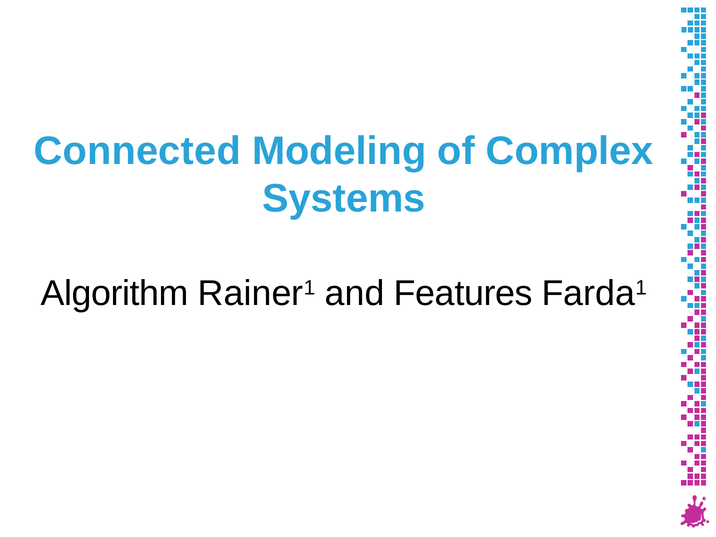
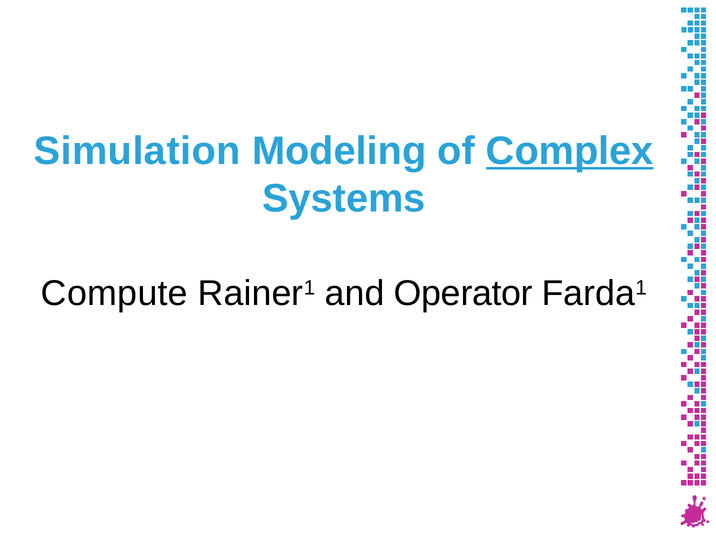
Connected: Connected -> Simulation (137, 151)
Complex underline: none -> present (570, 151)
Algorithm: Algorithm -> Compute (114, 294)
Features: Features -> Operator (463, 294)
